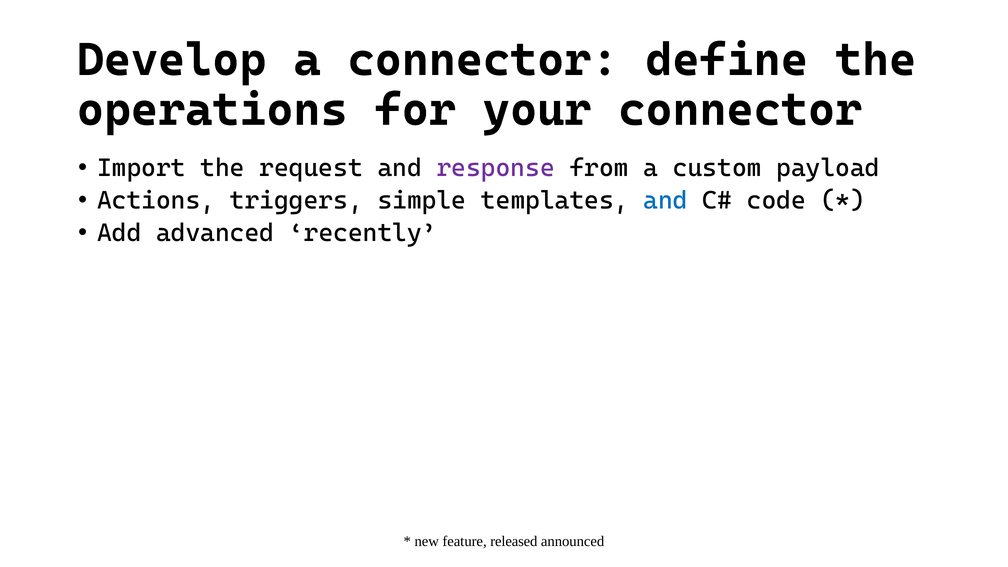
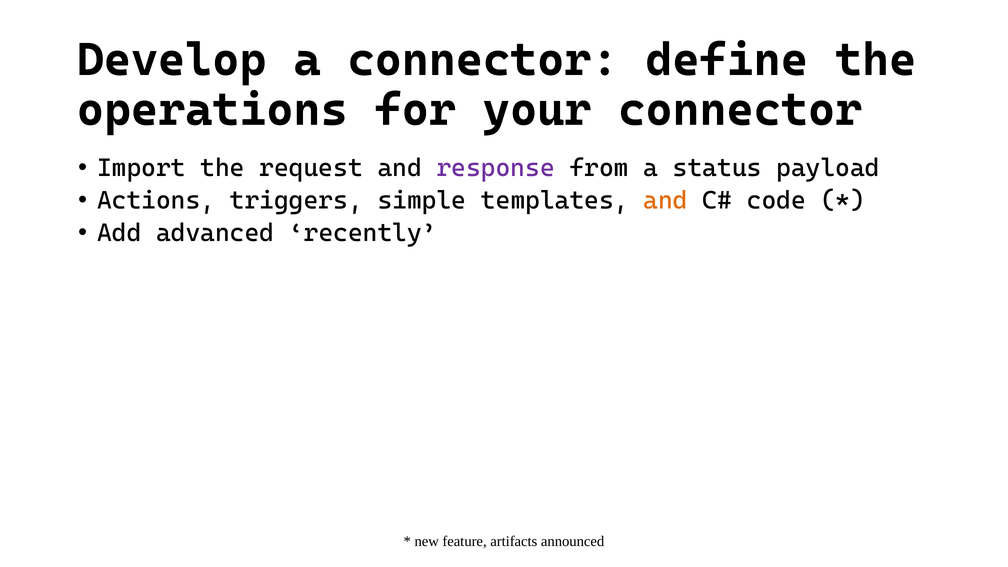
custom: custom -> status (717, 168)
and colour: blue -> orange (666, 201)
released: released -> artifacts (514, 542)
